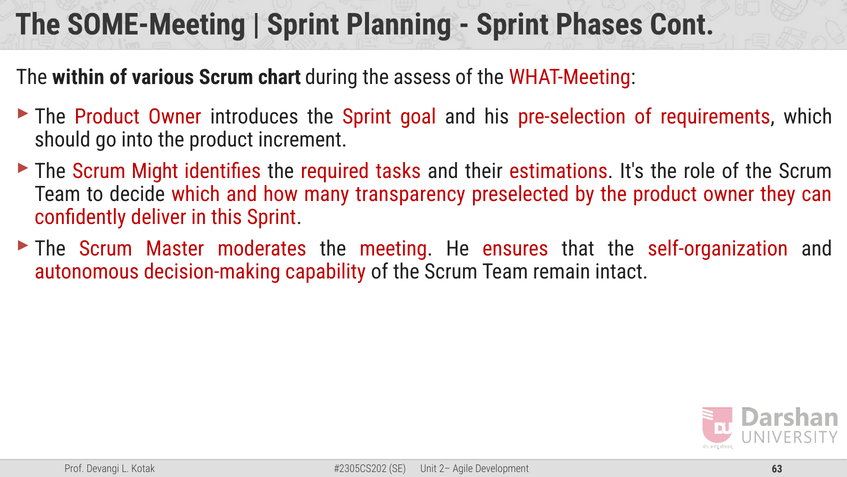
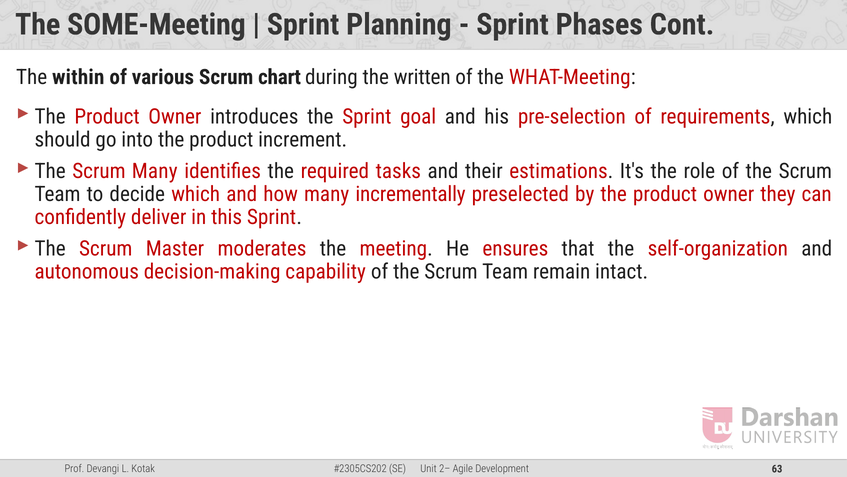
assess: assess -> written (422, 77)
Scrum Might: Might -> Many (155, 171)
transparency: transparency -> incrementally (411, 194)
